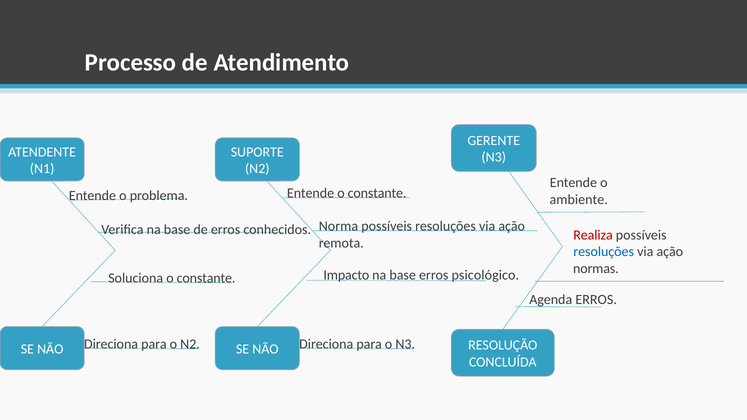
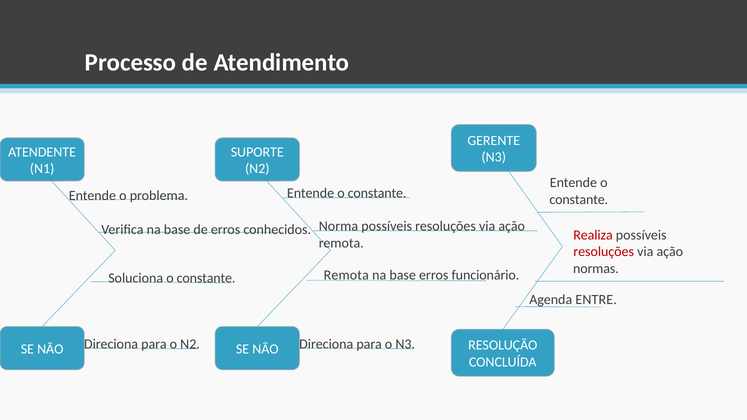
ambiente: ambiente -> constante (579, 200)
resoluções colour: blue -> red (604, 252)
Impacto: Impacto -> Remota (346, 275)
psicológico: psicológico -> funcionário (485, 275)
Agenda ERROS: ERROS -> ENTRE (596, 300)
